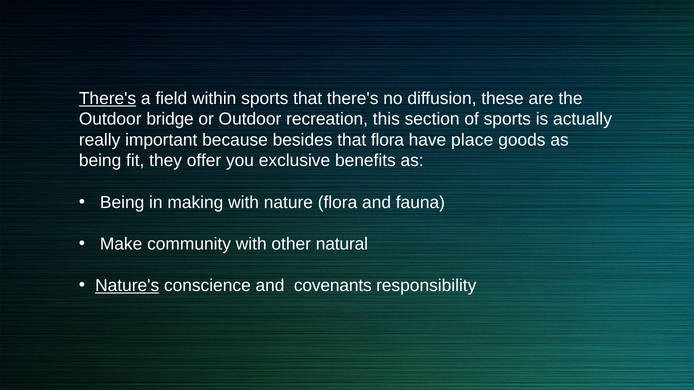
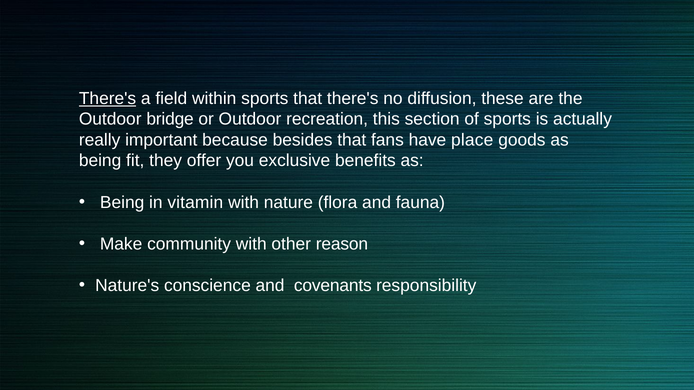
that flora: flora -> fans (387, 140)
making: making -> vitamin (195, 203)
natural: natural -> reason (342, 244)
Nature's underline: present -> none (127, 286)
